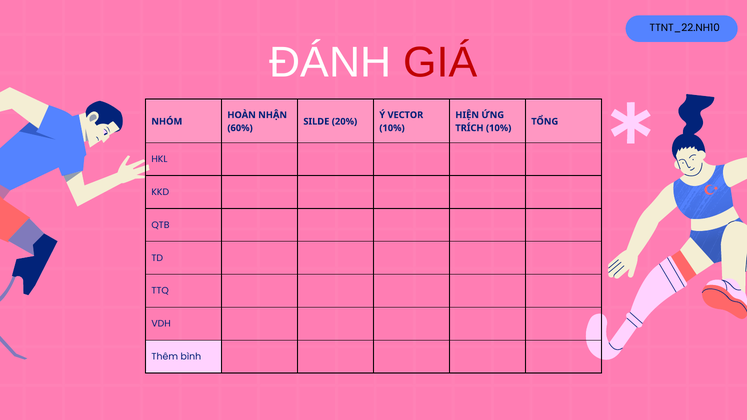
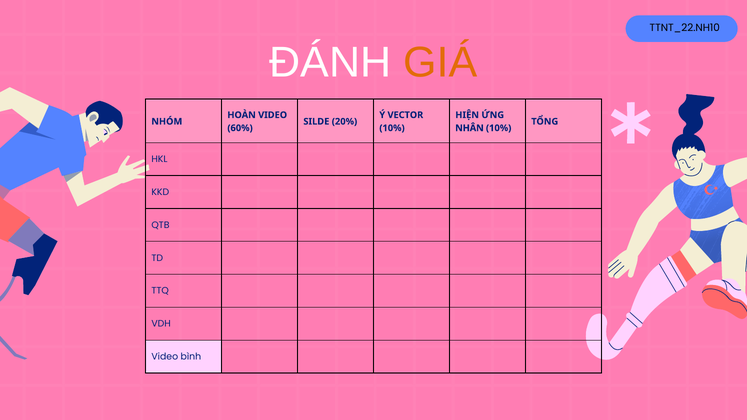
GIÁ colour: red -> orange (440, 63)
HOÀN NHẬN: NHẬN -> VIDEO (273, 115)
TRÍCH: TRÍCH -> NHÂN (469, 128)
Thêm: Thêm -> Video (165, 357)
